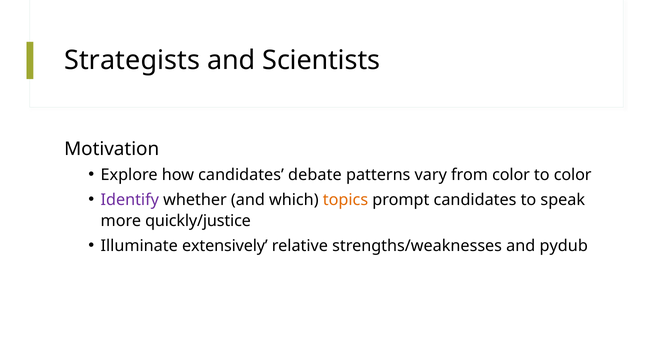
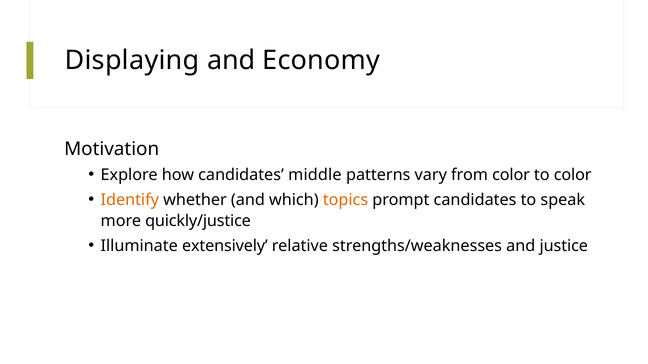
Strategists: Strategists -> Displaying (132, 60)
Scientists: Scientists -> Economy (321, 60)
debate: debate -> middle (315, 175)
Identify colour: purple -> orange (130, 200)
pydub: pydub -> justice (564, 246)
